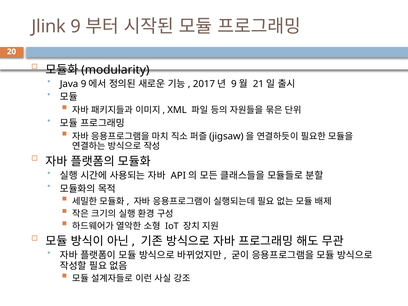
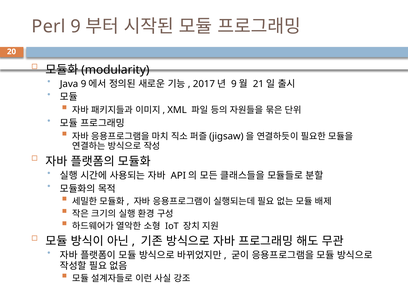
Jlink: Jlink -> Perl (49, 27)
